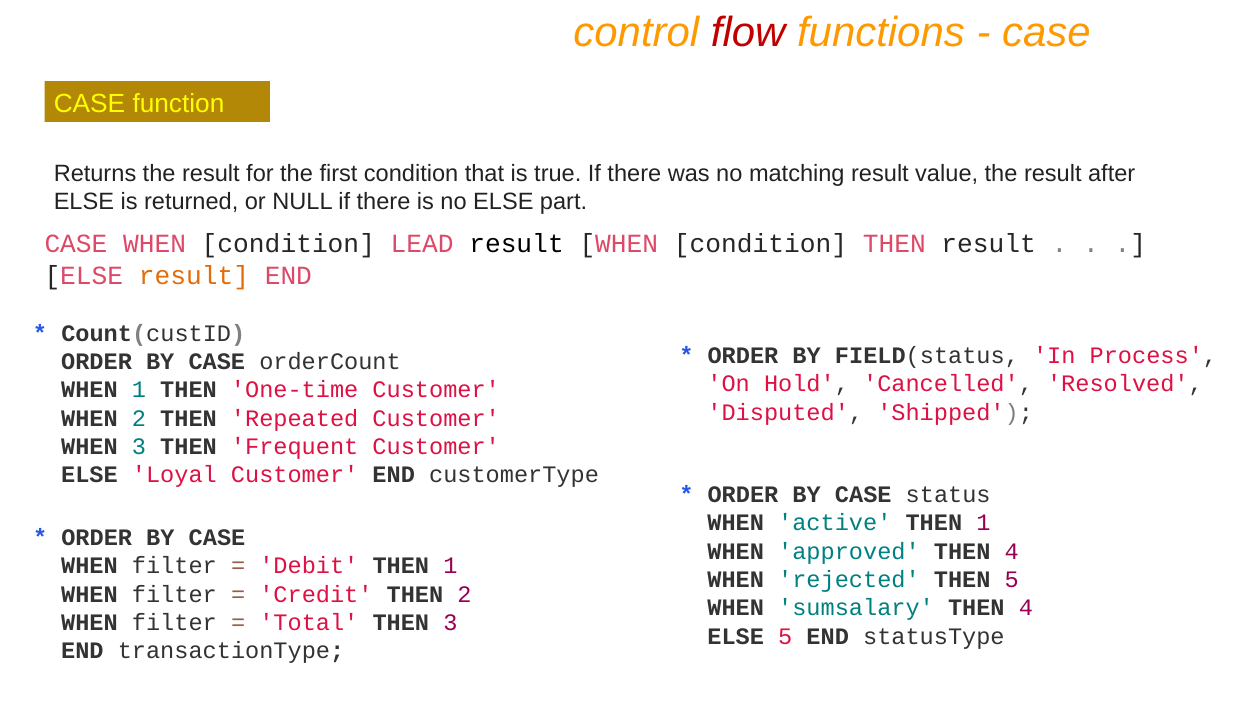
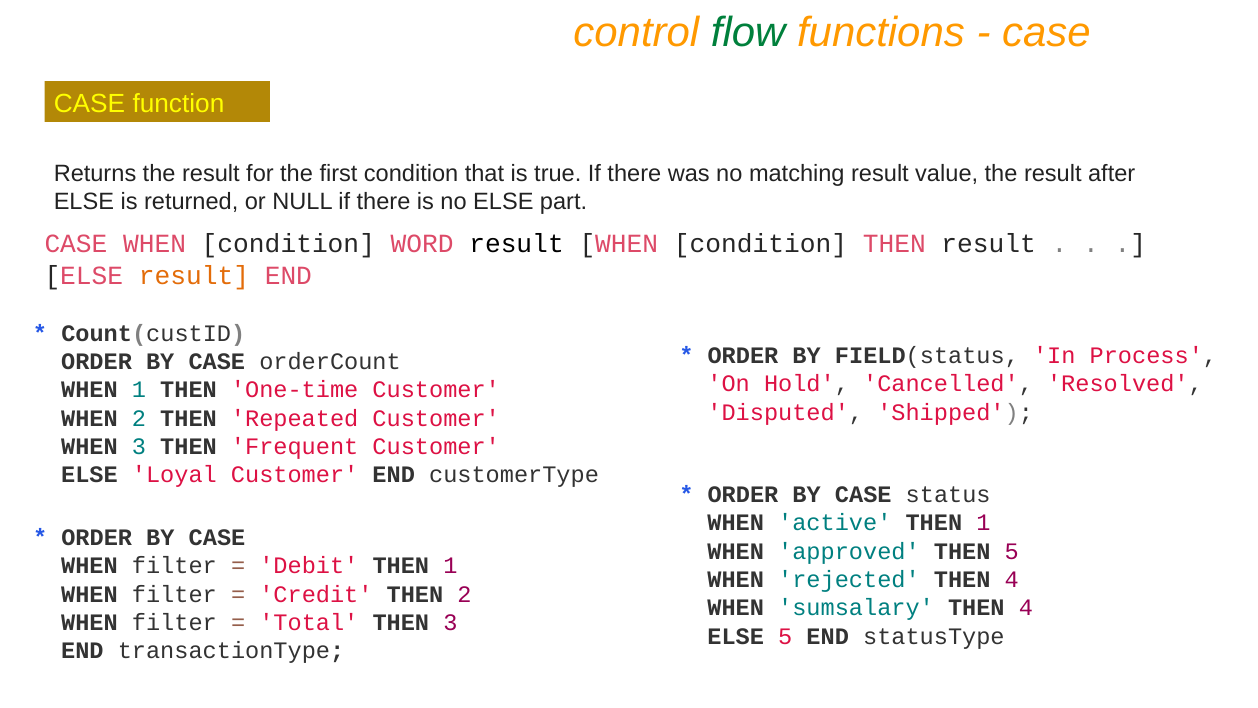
flow colour: red -> green (748, 33)
LEAD: LEAD -> WORD (422, 244)
approved THEN 4: 4 -> 5 (1012, 551)
rejected THEN 5: 5 -> 4 (1012, 580)
